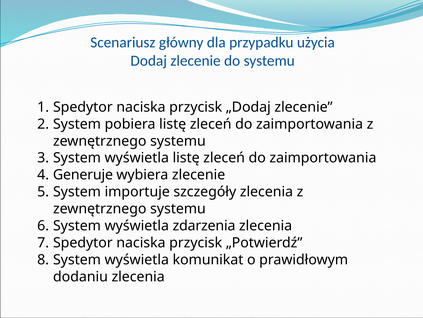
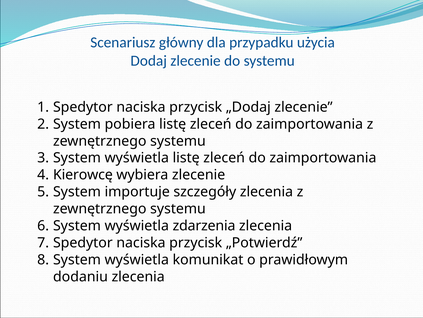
Generuje: Generuje -> Kierowcę (83, 175)
